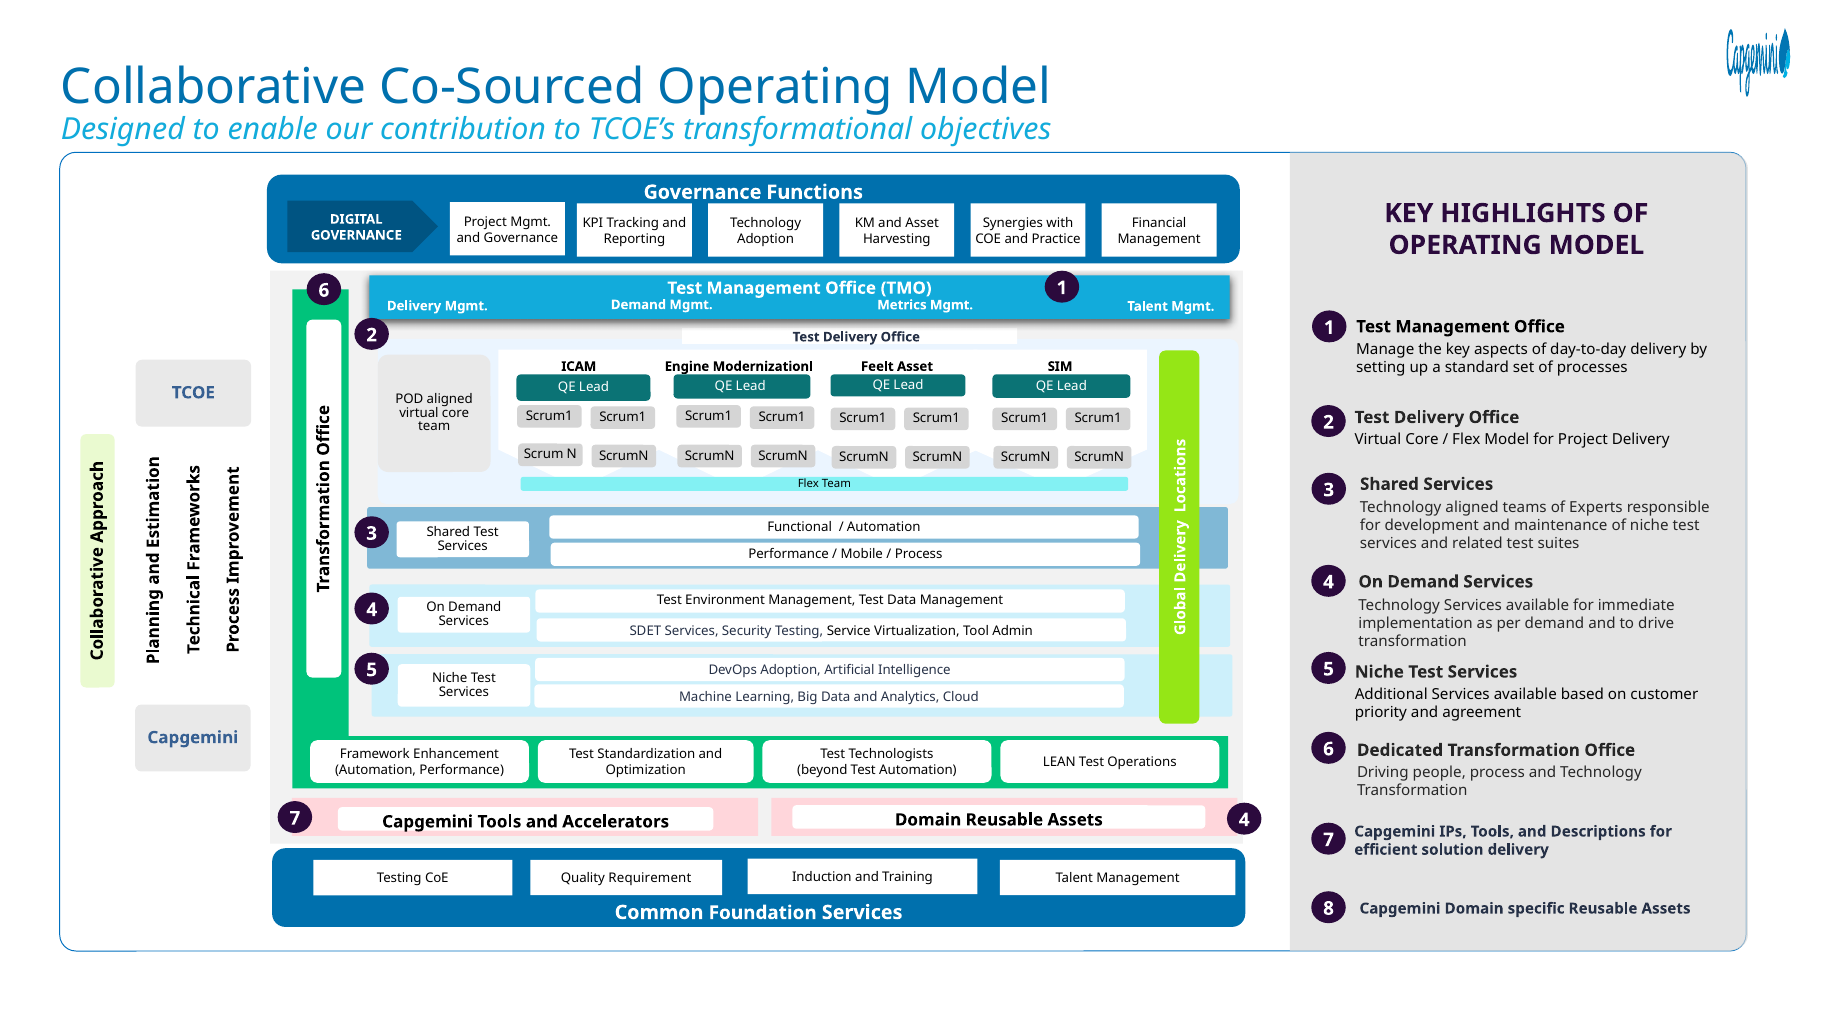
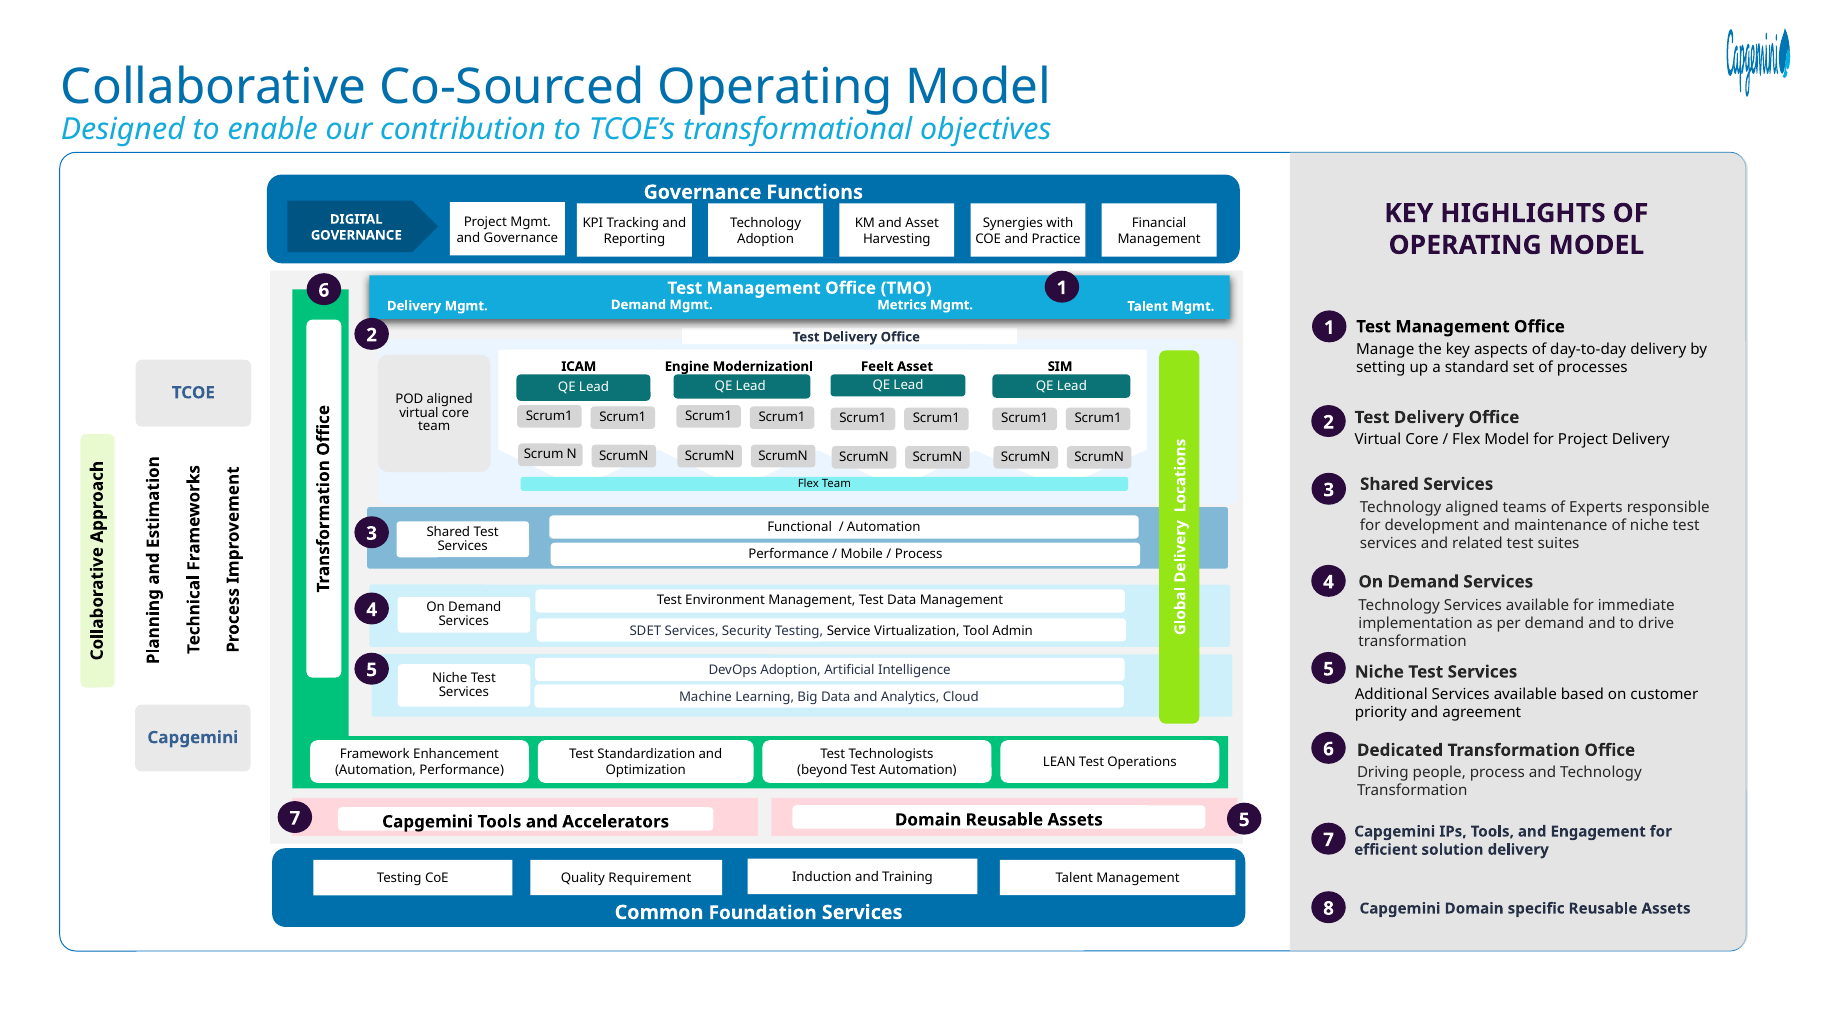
7 4: 4 -> 5 (1244, 820)
Descriptions: Descriptions -> Engagement (1598, 832)
